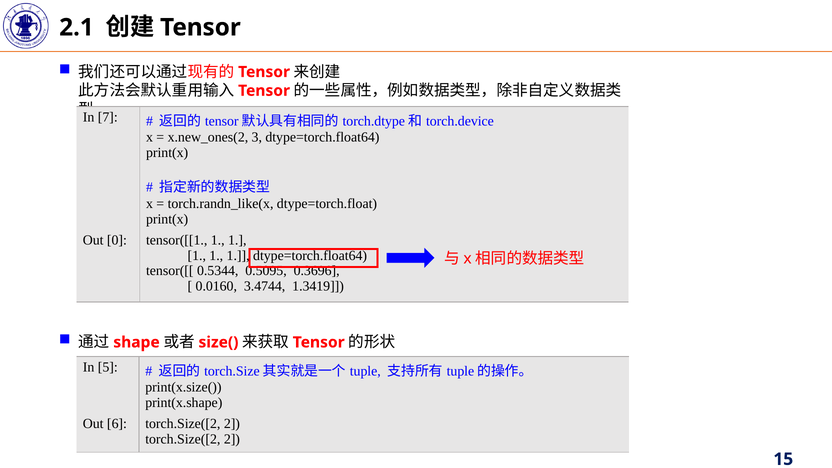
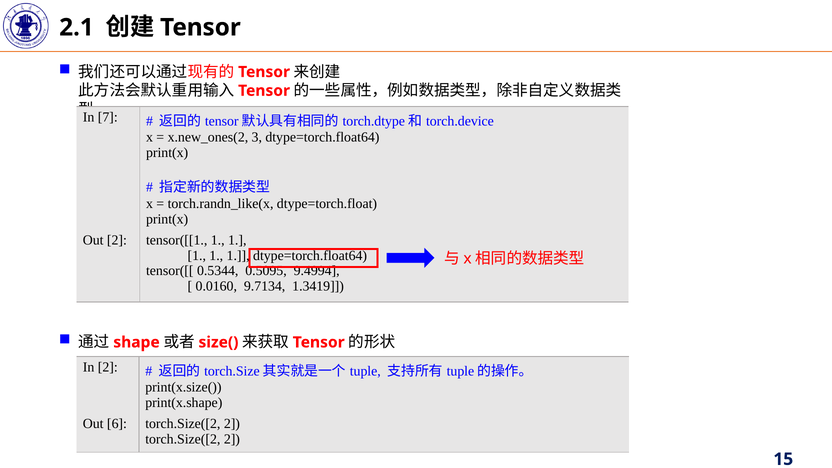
Out 0: 0 -> 2 (117, 240)
0.3696: 0.3696 -> 9.4994 (317, 271)
3.4744: 3.4744 -> 9.7134 (265, 286)
In 5: 5 -> 2 (108, 367)
